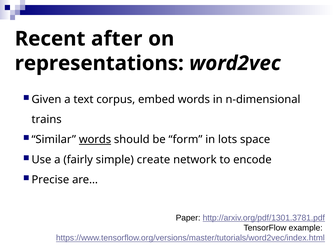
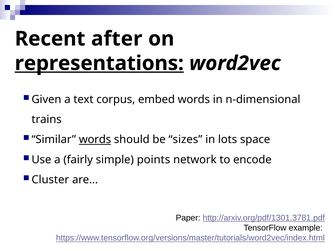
representations underline: none -> present (99, 63)
form: form -> sizes (185, 140)
create: create -> points (153, 160)
Precise: Precise -> Cluster (50, 180)
